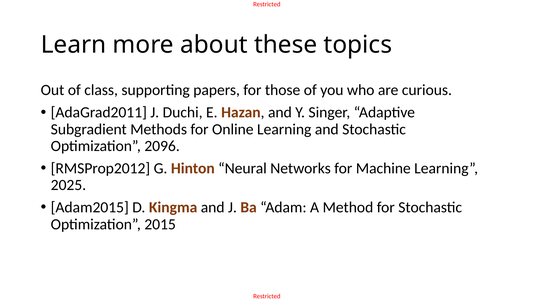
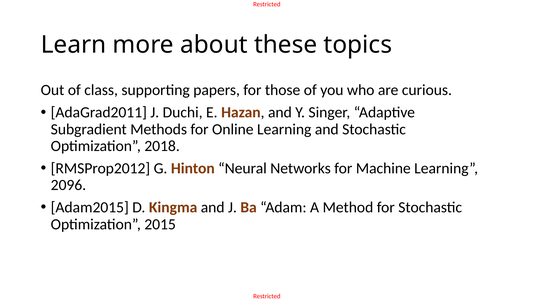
2096: 2096 -> 2018 (162, 146)
2025: 2025 -> 2096 (68, 185)
